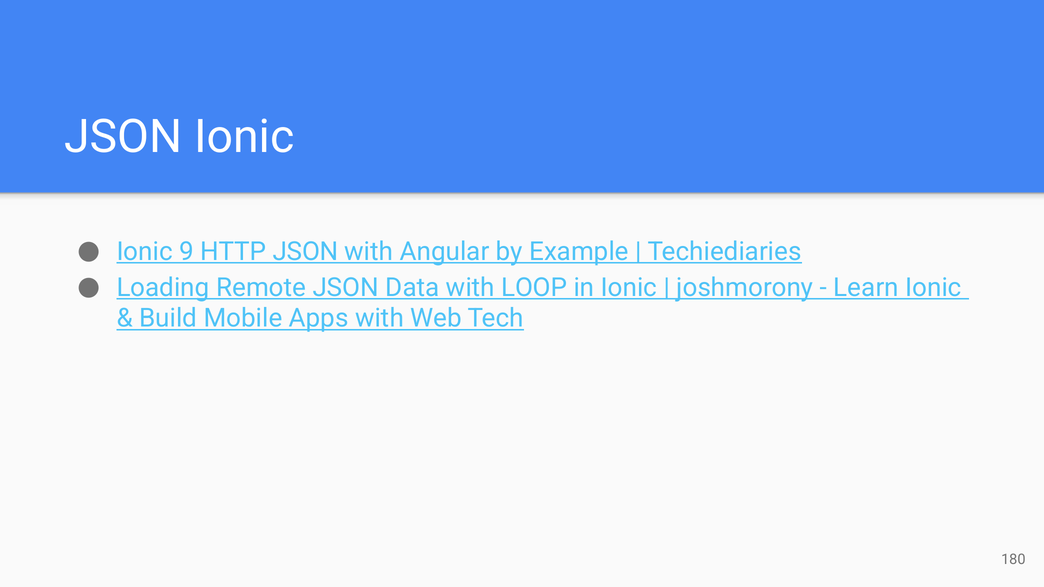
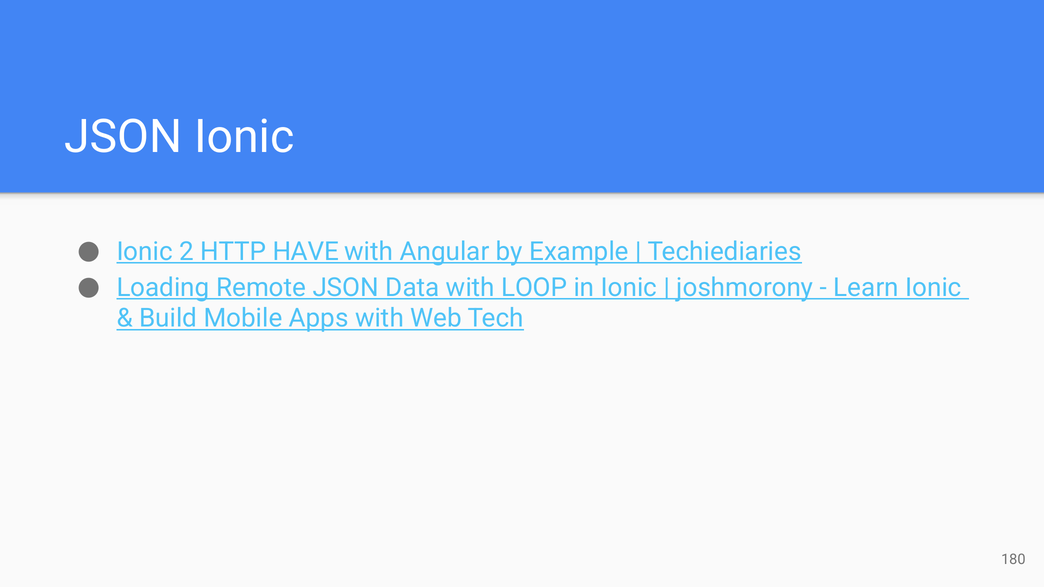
9: 9 -> 2 (187, 252)
HTTP JSON: JSON -> HAVE (306, 252)
